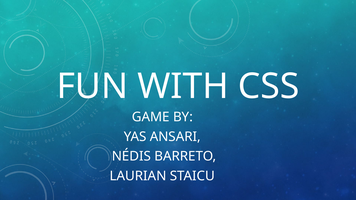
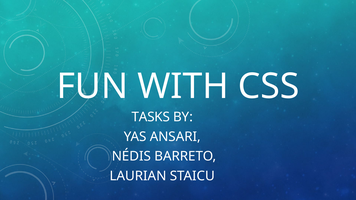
GAME: GAME -> TASKS (151, 117)
